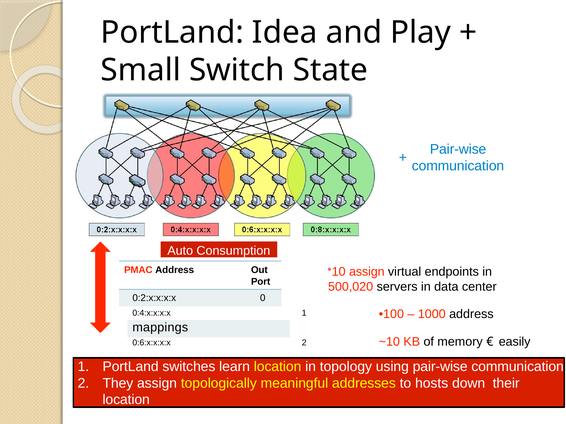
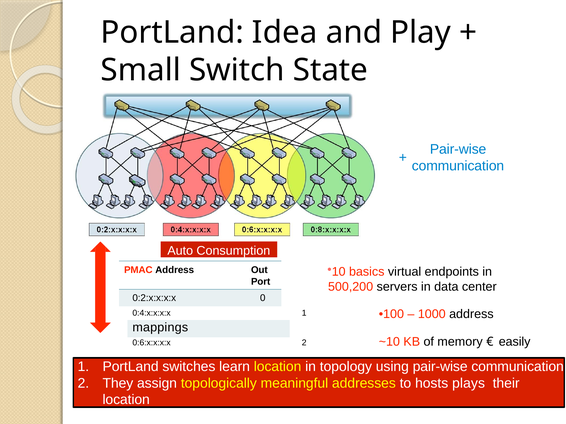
assign: assign -> basics (367, 272)
500,020: 500,020 -> 500,200 (351, 287)
down: down -> plays (469, 384)
